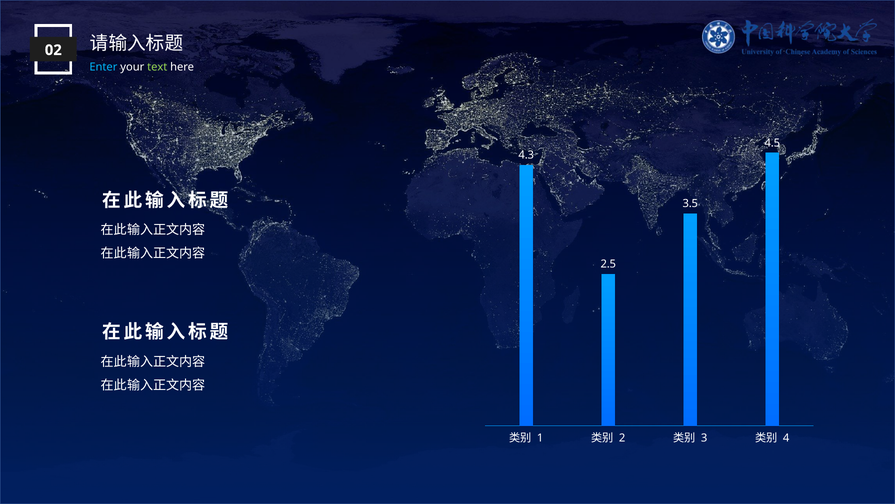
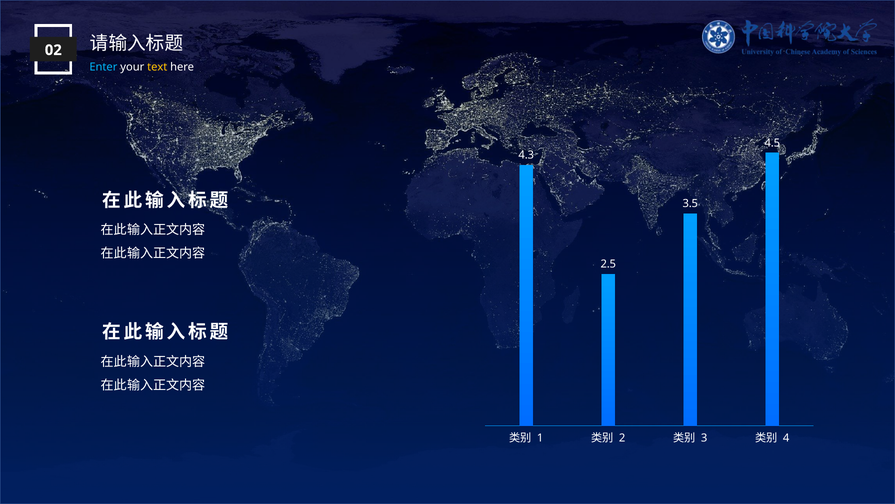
text colour: light green -> yellow (157, 67)
